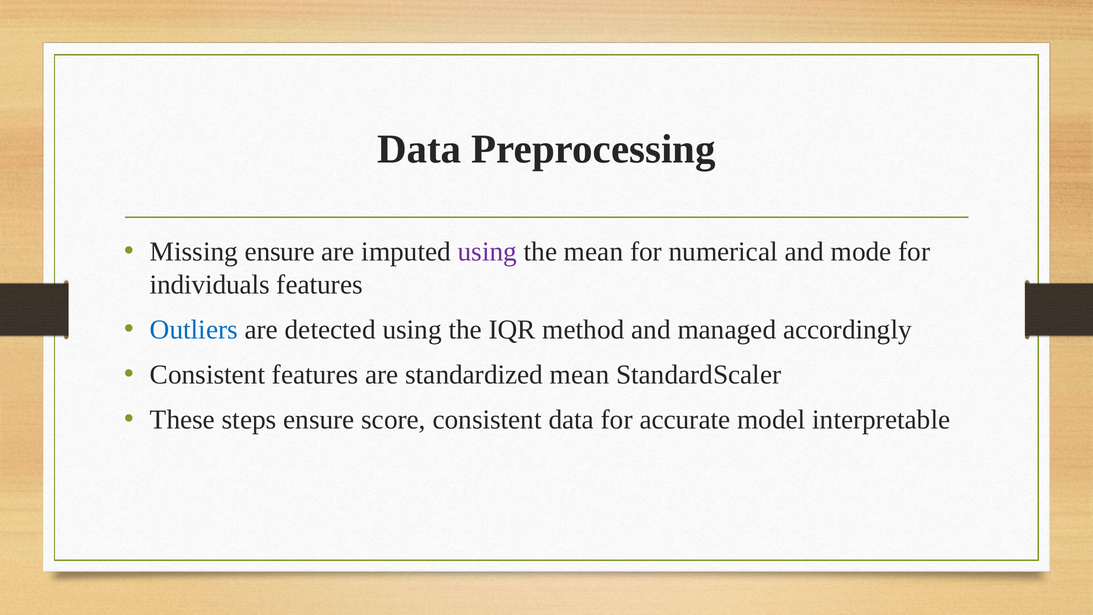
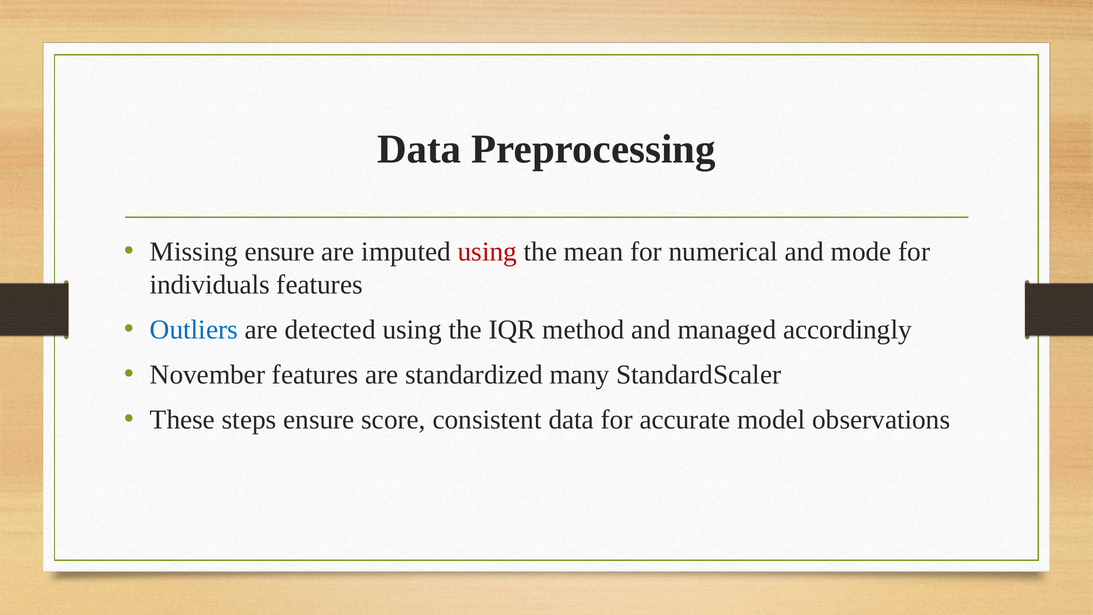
using colour: purple -> red (487, 252)
Consistent: Consistent -> November (208, 375)
standardized mean: mean -> many (580, 375)
interpretable: interpretable -> observations (881, 420)
